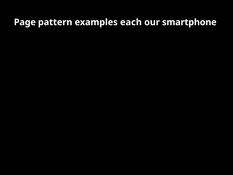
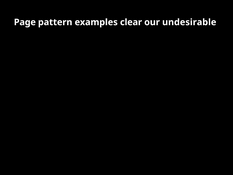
each: each -> clear (131, 22)
smartphone: smartphone -> undesirable (189, 22)
